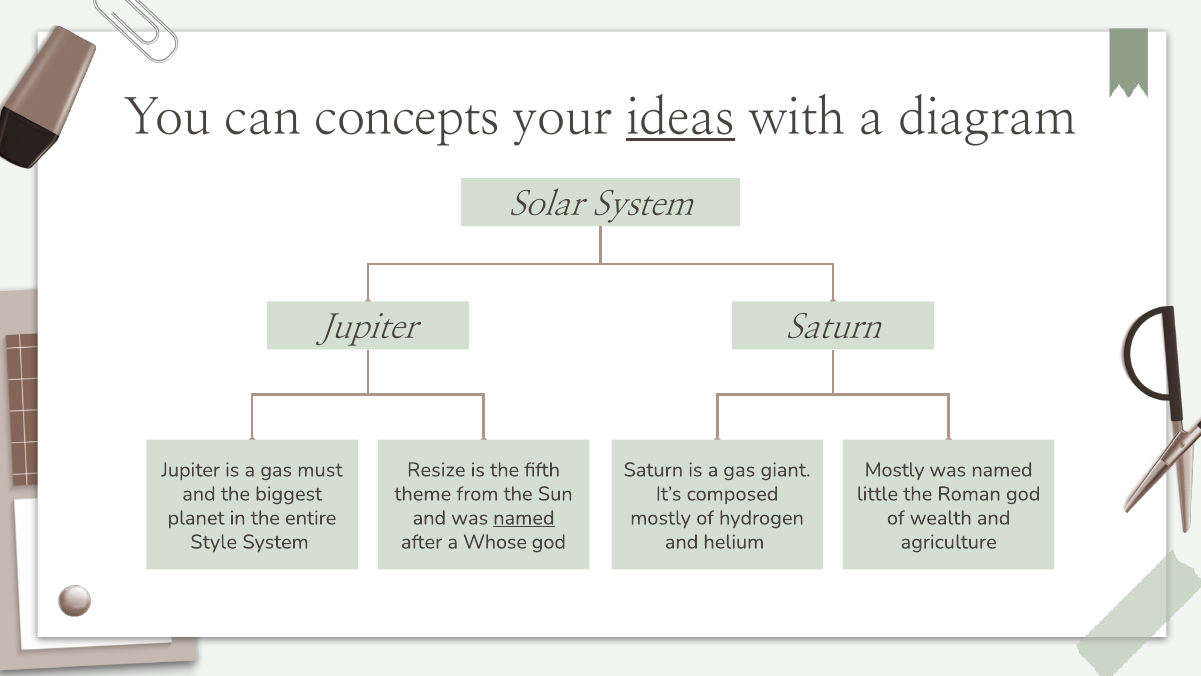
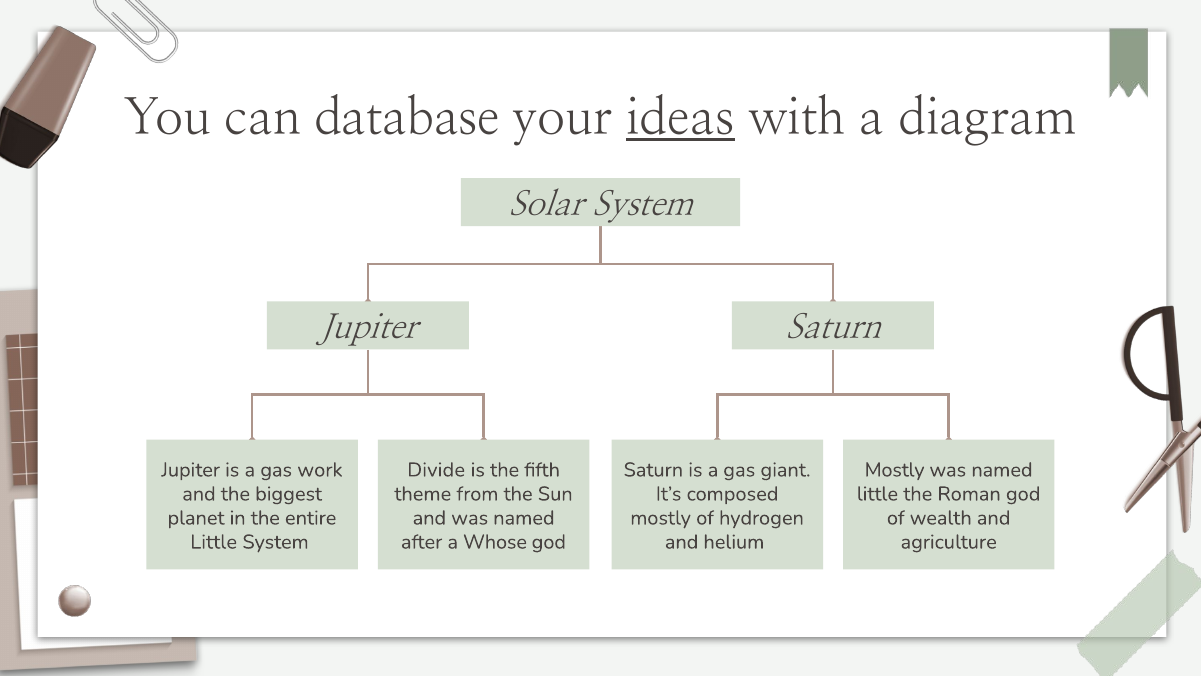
concepts: concepts -> database (407, 118)
must: must -> work (320, 470)
Resize: Resize -> Divide (436, 470)
named underline: present -> none (524, 518)
Style: Style -> Little (214, 542)
